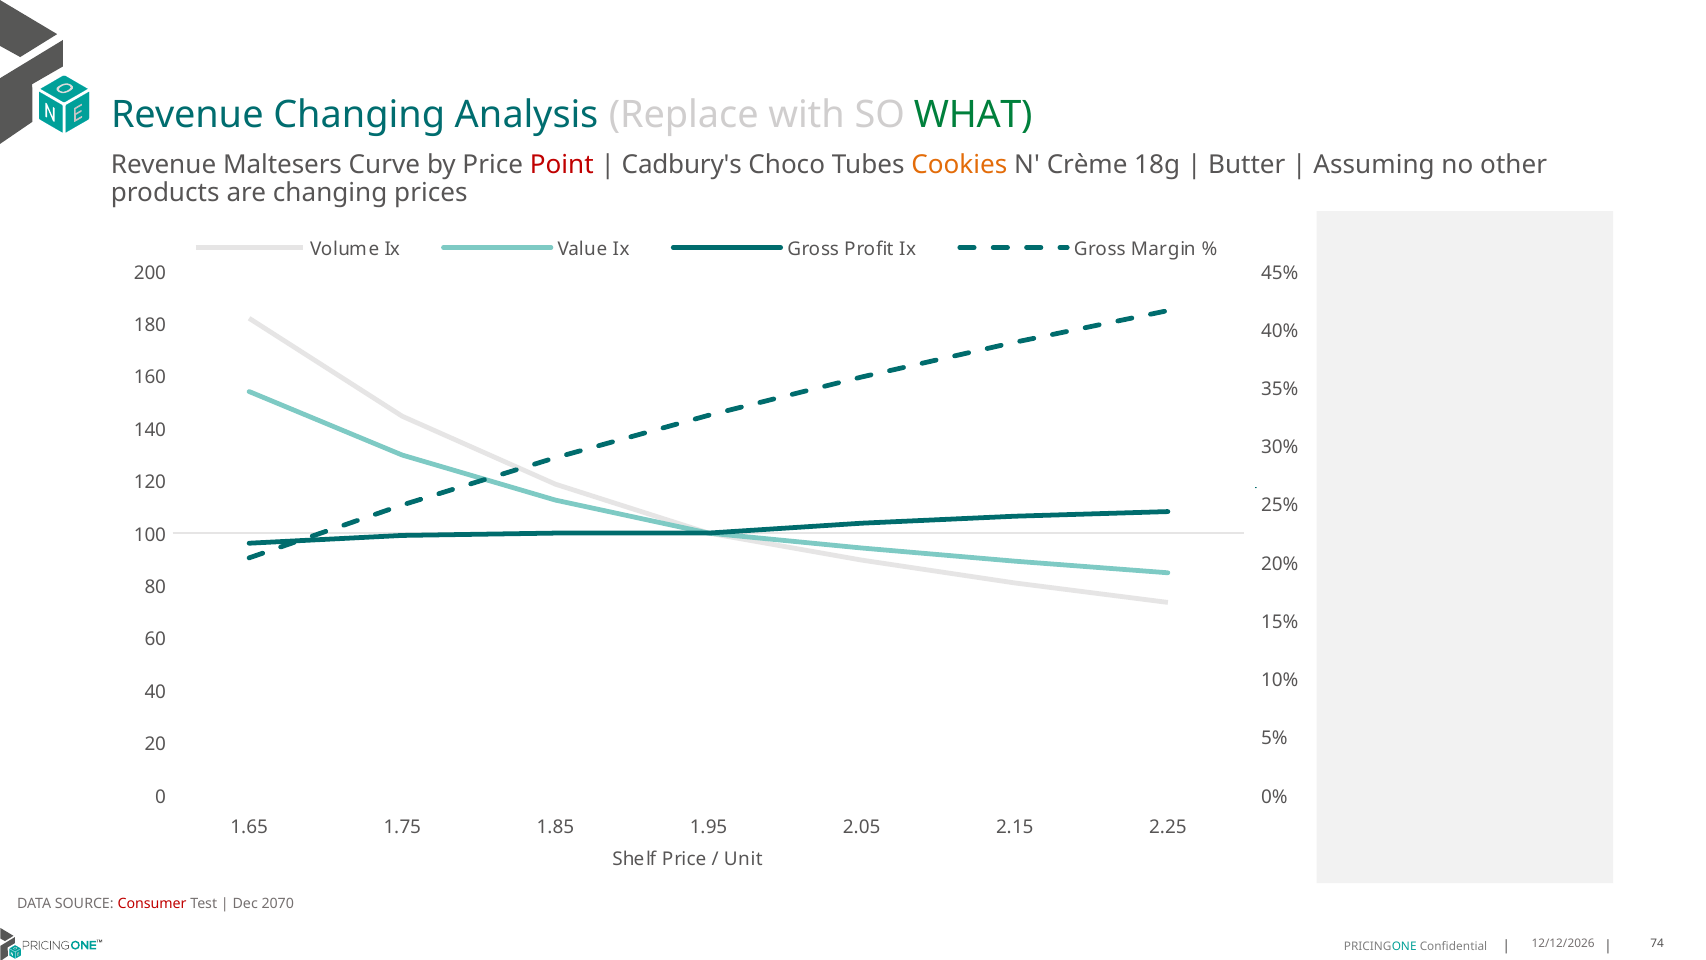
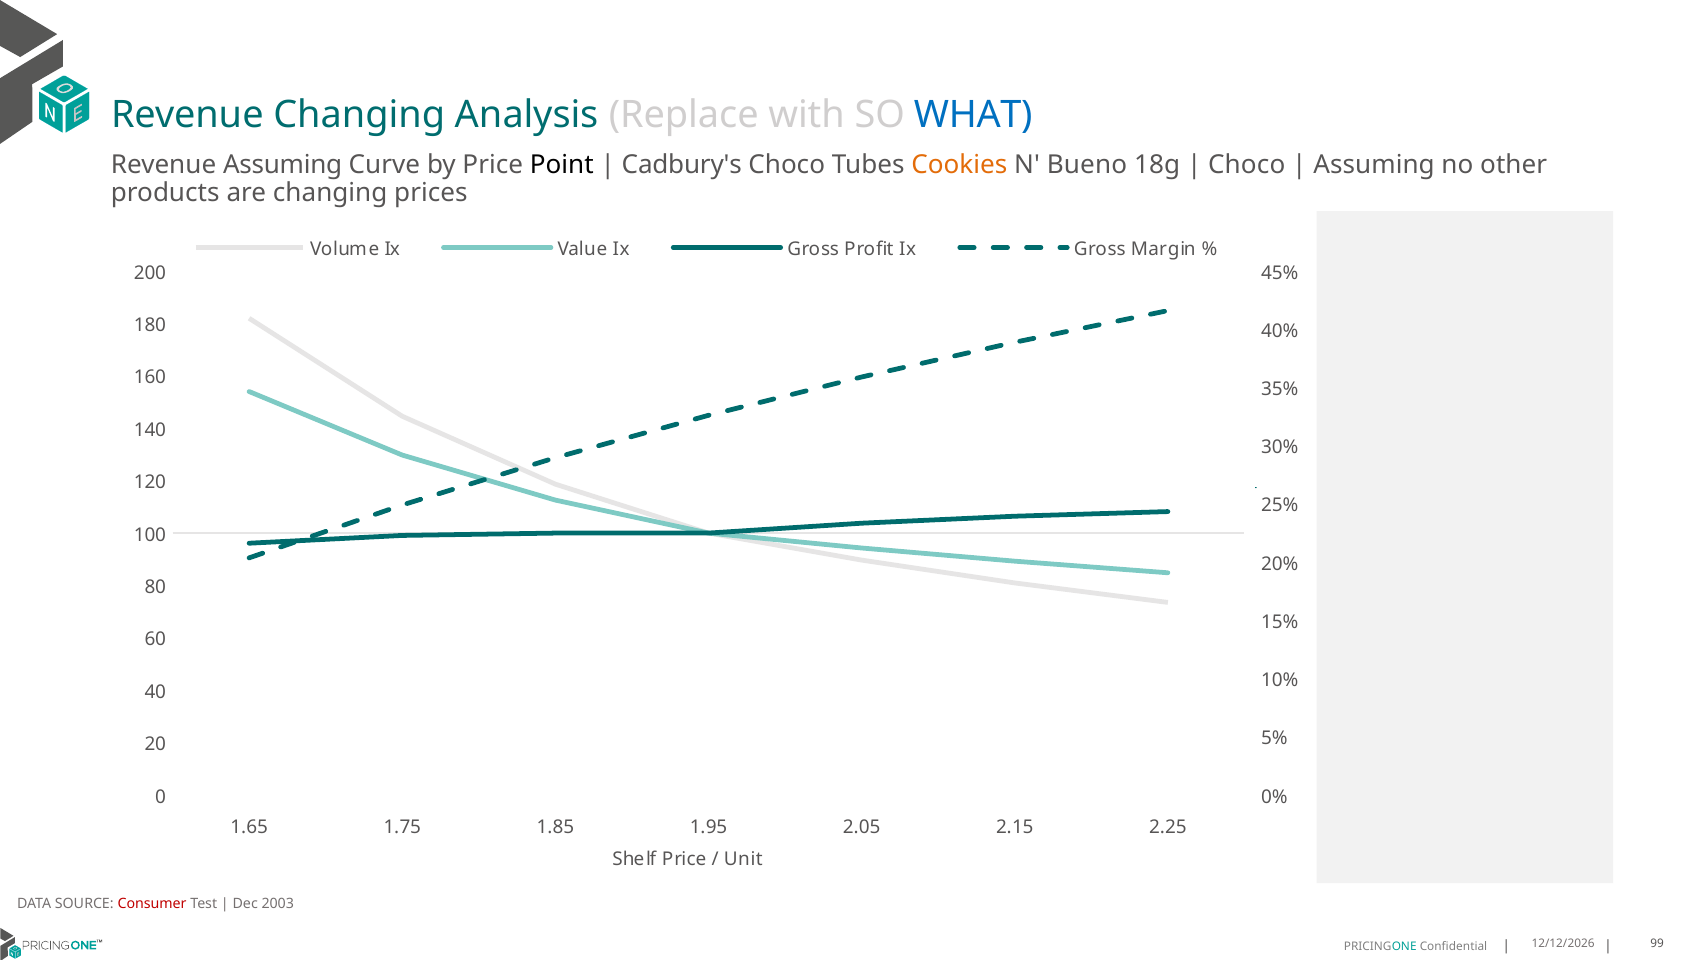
WHAT colour: green -> blue (973, 115)
Revenue Maltesers: Maltesers -> Assuming (283, 165)
Point colour: red -> black (562, 165)
Crème: Crème -> Bueno (1087, 165)
Butter: Butter -> Choco (1247, 165)
2070: 2070 -> 2003 (278, 904)
74: 74 -> 99 (1657, 944)
